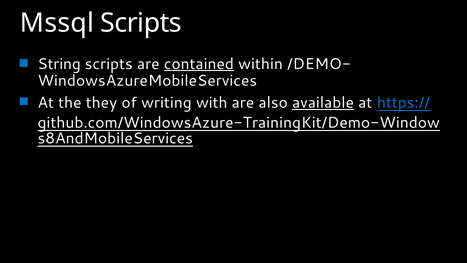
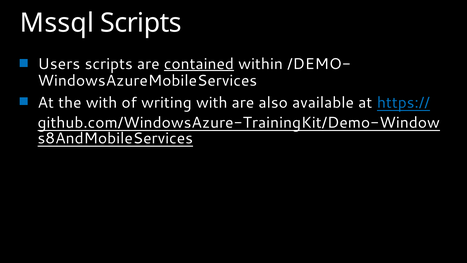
String: String -> Users (59, 64)
the they: they -> with (101, 103)
available underline: present -> none (323, 103)
